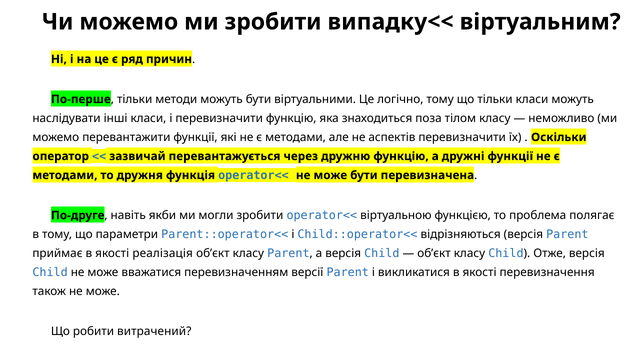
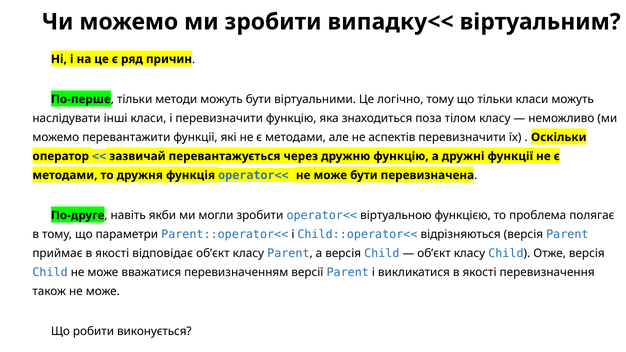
реалізація: реалізація -> відповідає (163, 253)
витрачений: витрачений -> виконується (154, 332)
